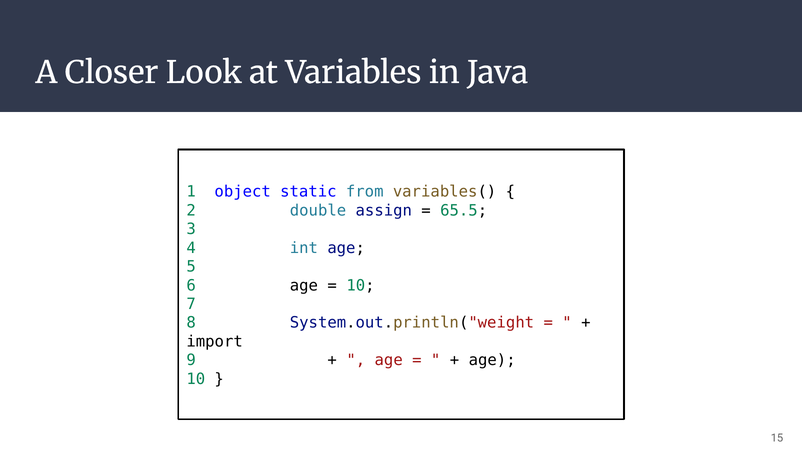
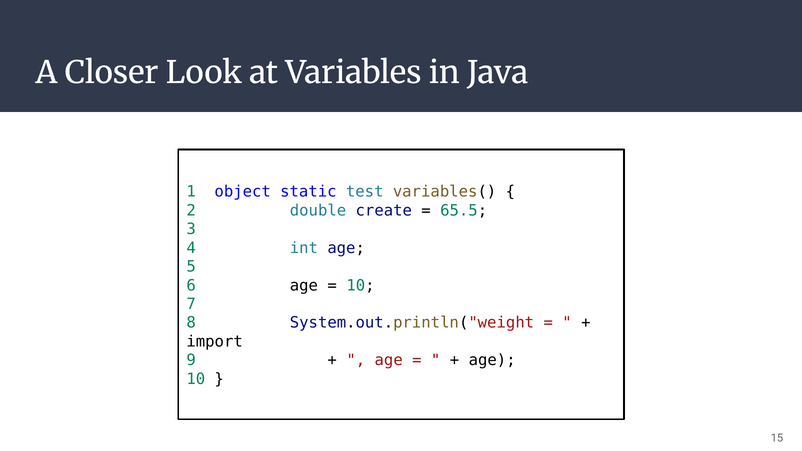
from: from -> test (365, 192)
assign: assign -> create (384, 211)
